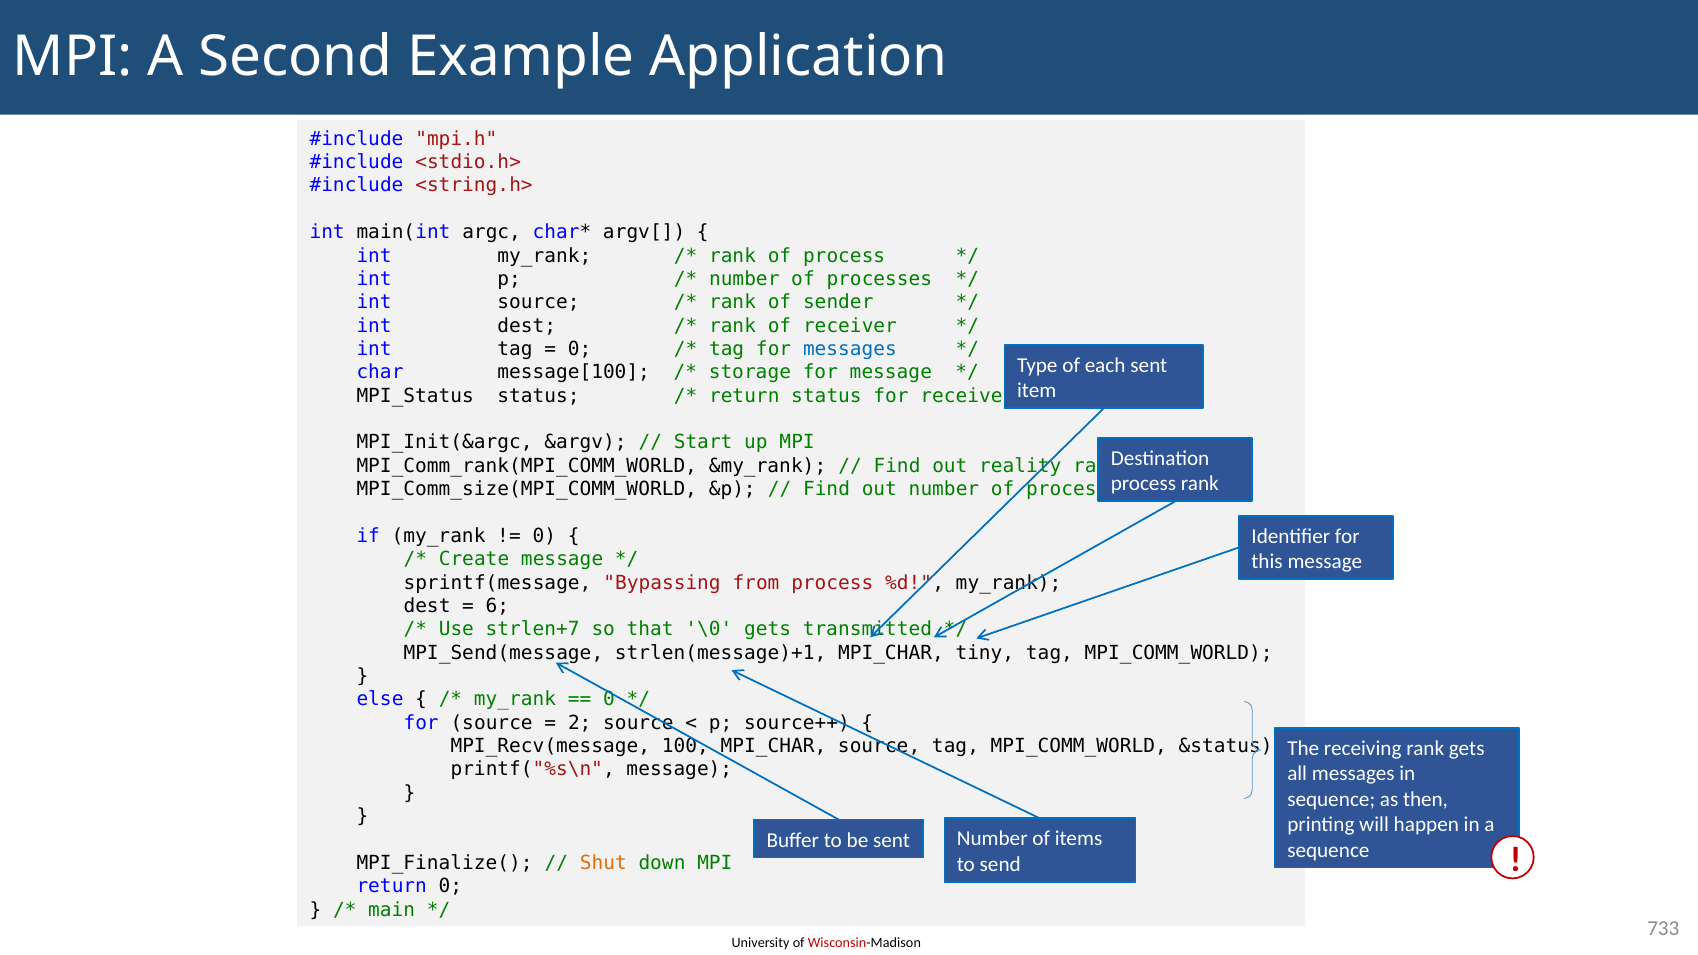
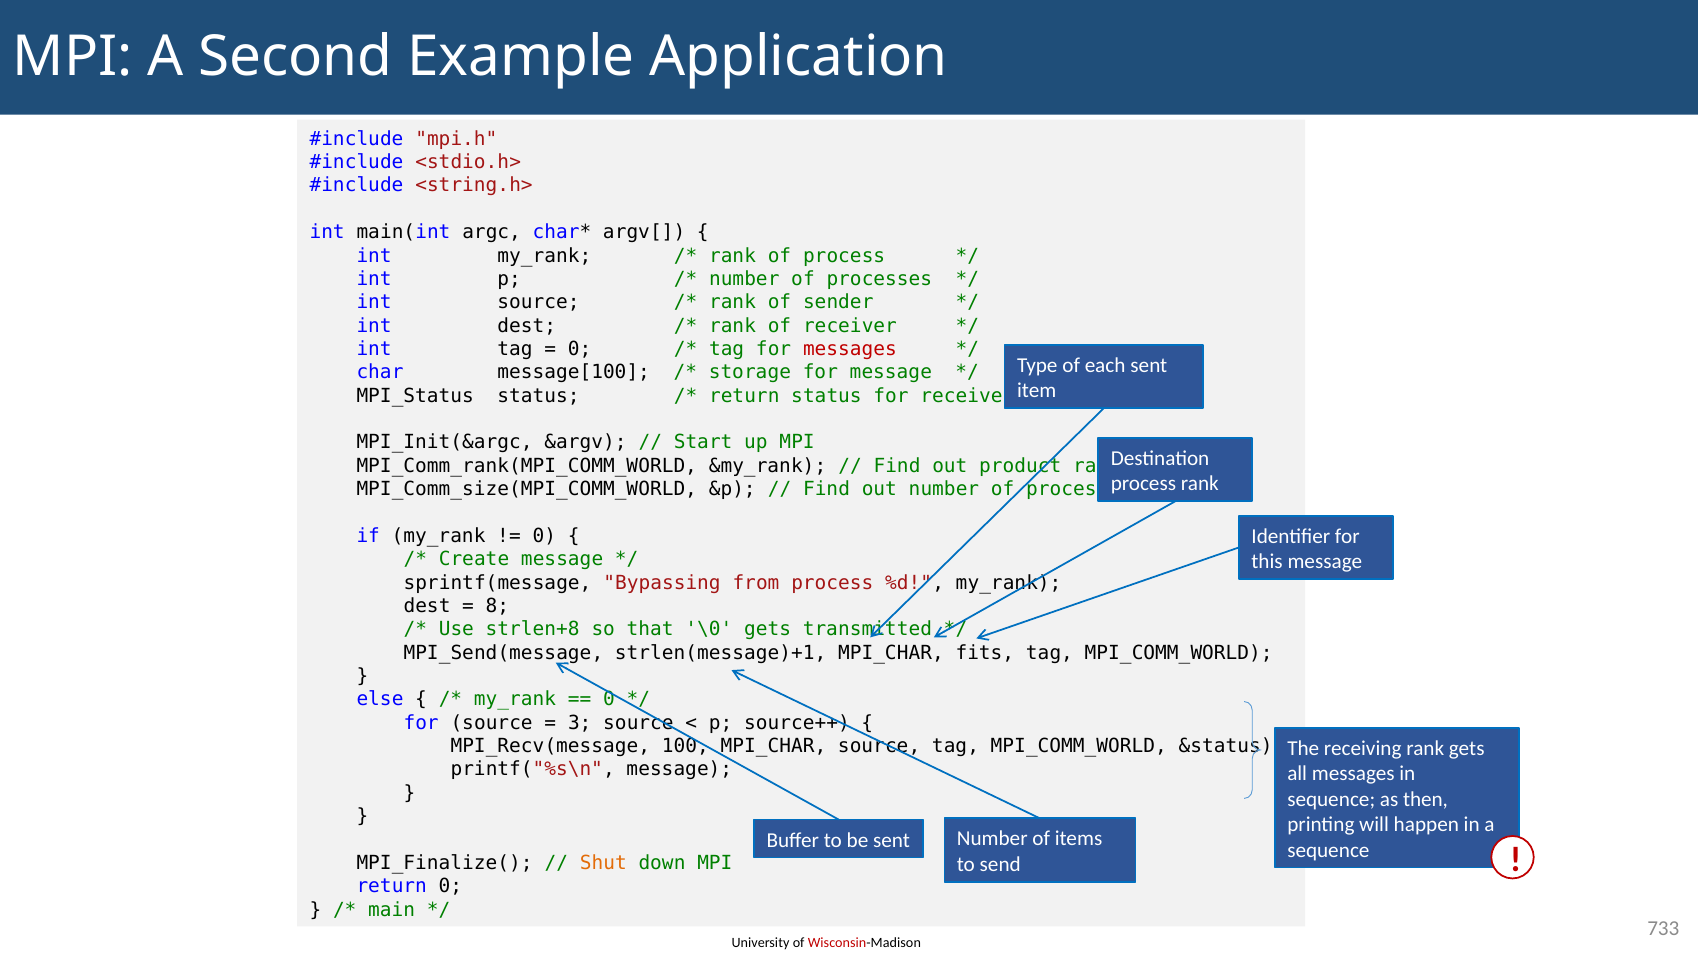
messages colour: blue -> red (850, 349)
reality: reality -> product (1020, 466)
6: 6 -> 8 (497, 606)
strlen+7: strlen+7 -> strlen+8 (533, 629)
tiny: tiny -> fits (985, 653)
2: 2 -> 3 (580, 723)
